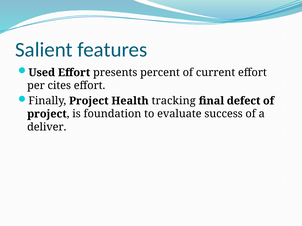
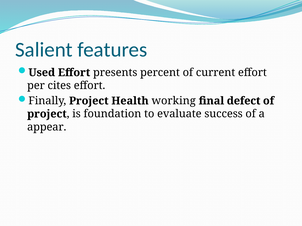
tracking: tracking -> working (174, 101)
deliver: deliver -> appear (47, 127)
